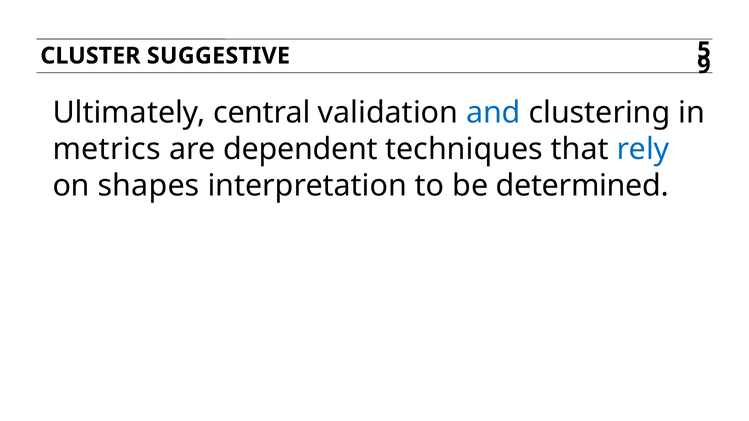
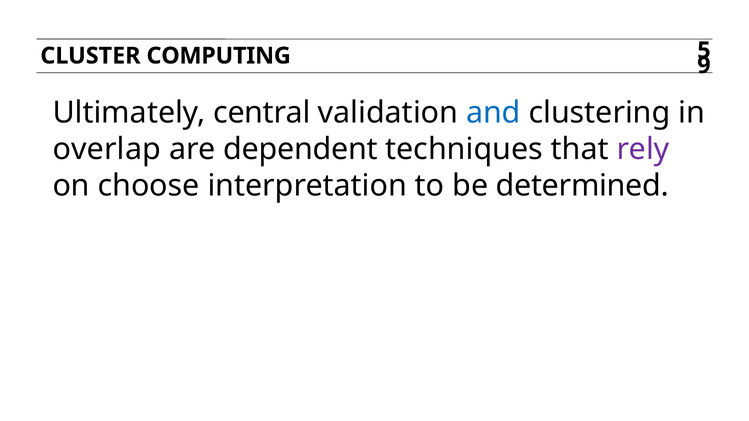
SUGGESTIVE: SUGGESTIVE -> COMPUTING (219, 56)
metrics: metrics -> overlap (107, 149)
rely colour: blue -> purple (643, 149)
shapes: shapes -> choose (149, 186)
